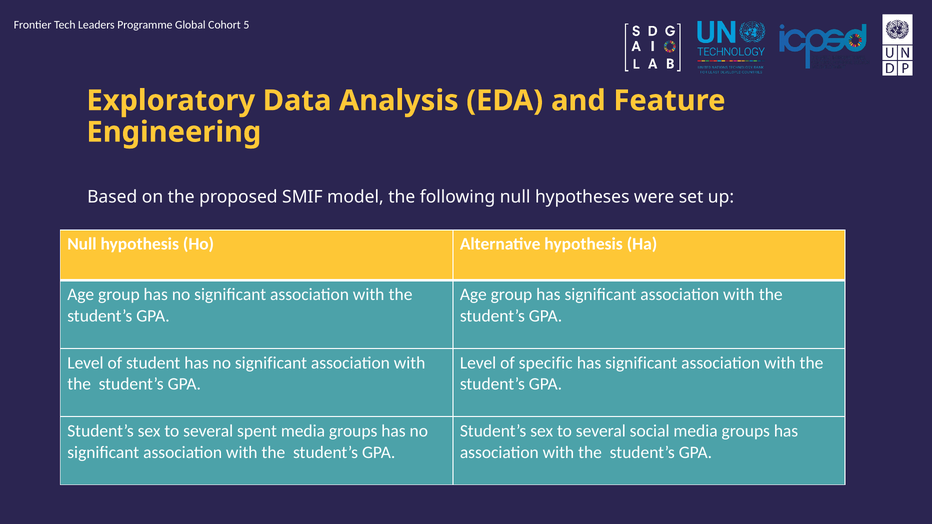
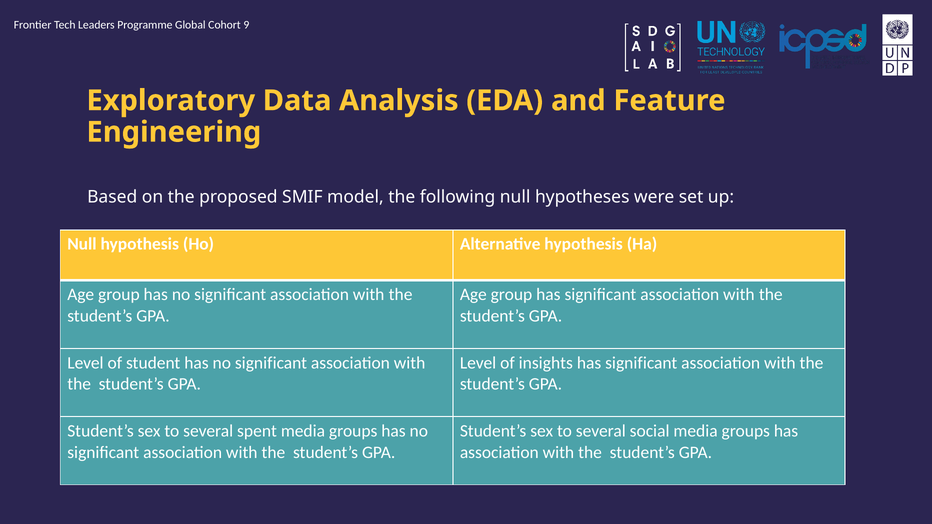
5: 5 -> 9 (246, 25)
specific: specific -> insights (546, 363)
